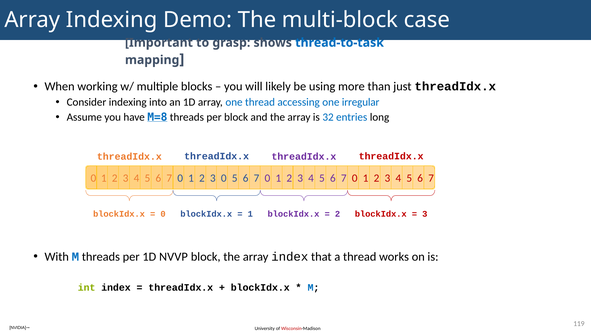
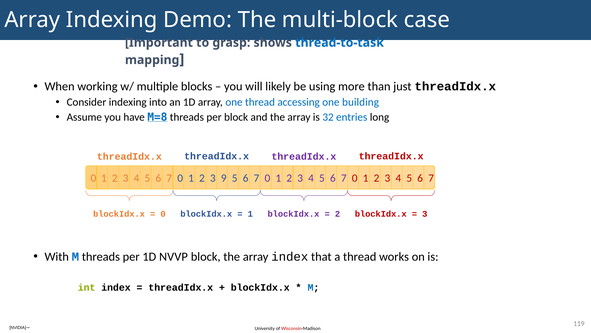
irregular: irregular -> building (361, 102)
3 0: 0 -> 9 (224, 178)
